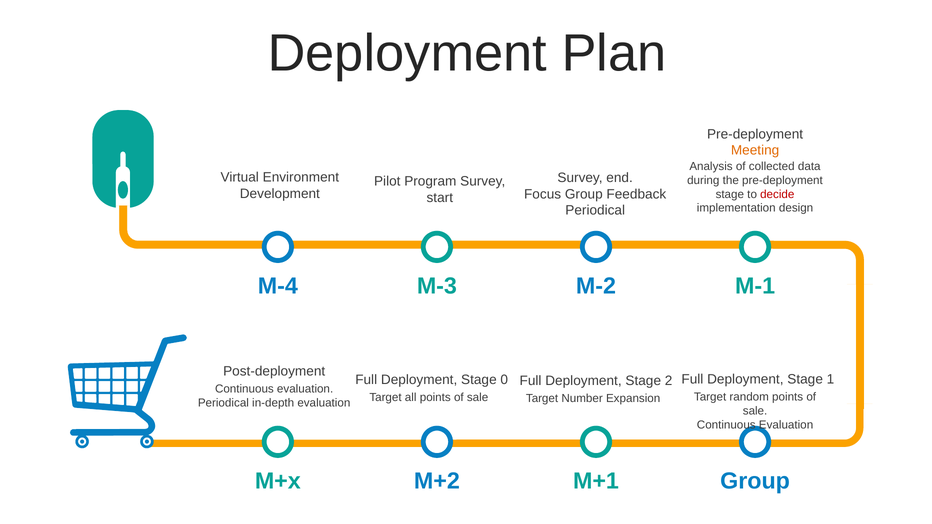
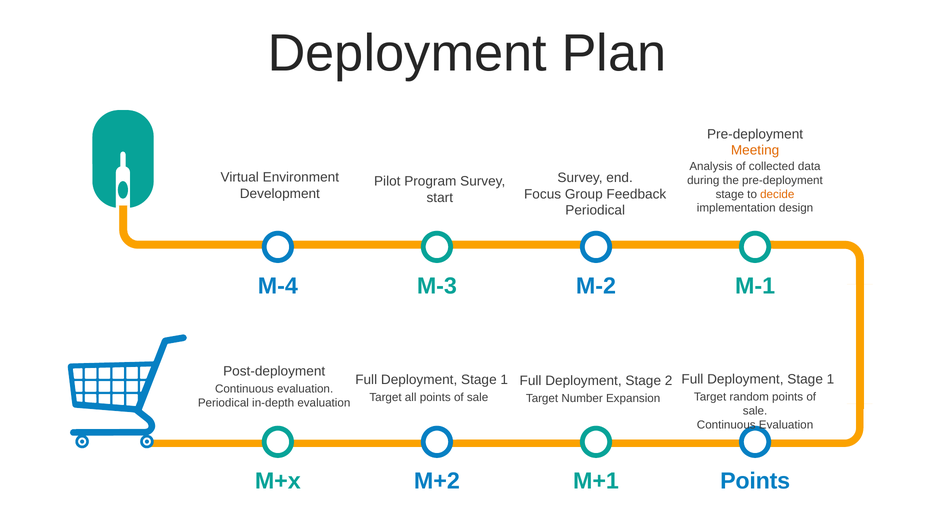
decide colour: red -> orange (777, 194)
0: 0 -> 1 (504, 380)
M+1 Group: Group -> Points (755, 481)
